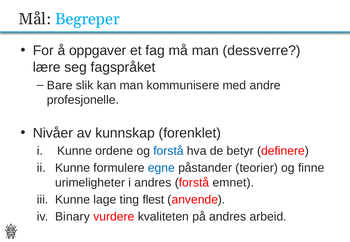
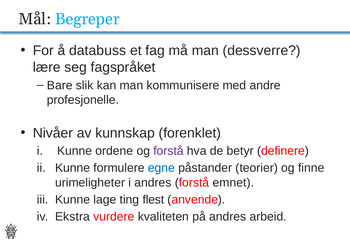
oppgaver: oppgaver -> databuss (98, 51)
forstå colour: blue -> purple (168, 151)
Binary: Binary -> Ekstra (73, 217)
